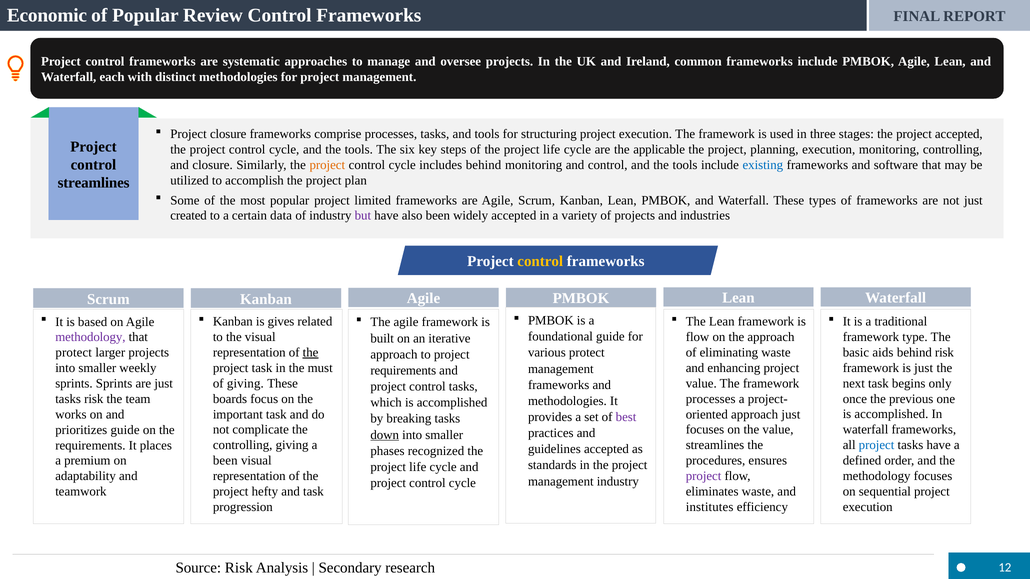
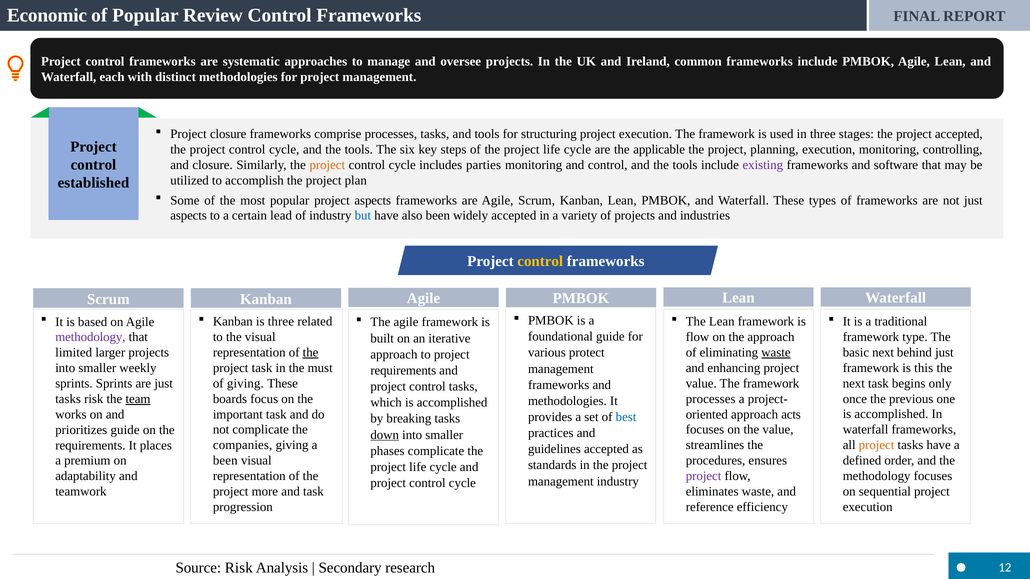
includes behind: behind -> parties (484, 165)
existing colour: blue -> purple (763, 165)
streamlines: streamlines -> established (93, 183)
project limited: limited -> aspects (373, 200)
created: created -> aspects (189, 216)
data: data -> lead (281, 216)
but colour: purple -> blue (363, 216)
is gives: gives -> three (281, 322)
waste underline: none -> present (776, 353)
basic aids: aids -> next (883, 353)
behind risk: risk -> just (944, 353)
protect: protect -> limited (74, 353)
is just: just -> this (924, 368)
team underline: none -> present (138, 399)
approach just: just -> acts (791, 415)
best colour: purple -> blue (626, 417)
controlling: controlling -> companies (243, 445)
project colour: blue -> orange (877, 445)
phases recognized: recognized -> complicate (436, 451)
hefty: hefty -> more (265, 492)
institutes: institutes -> reference (710, 507)
